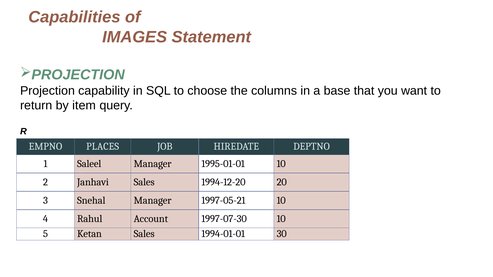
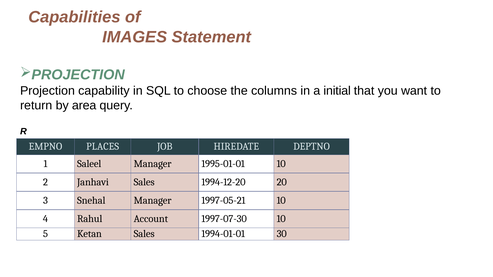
base: base -> initial (337, 91)
item: item -> area (84, 106)
